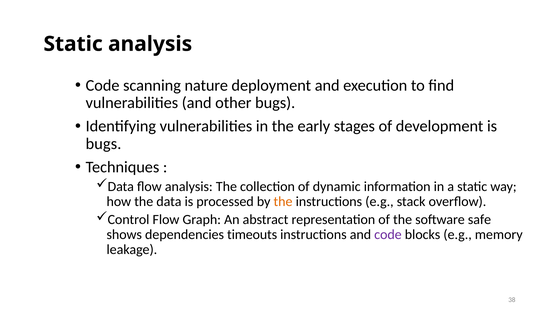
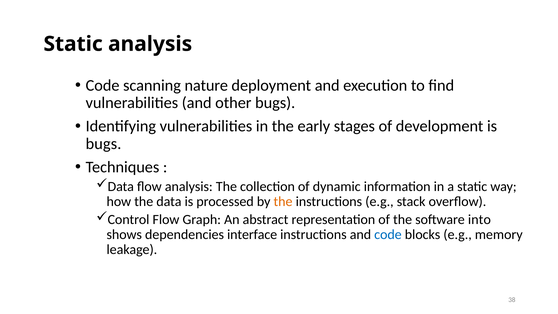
safe: safe -> into (479, 219)
timeouts: timeouts -> interface (252, 234)
code colour: purple -> blue (388, 234)
